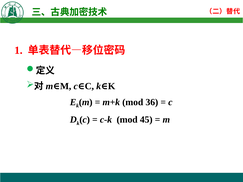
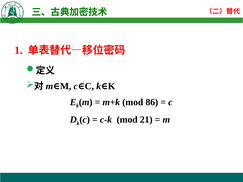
36: 36 -> 86 (152, 102)
45: 45 -> 21 (146, 120)
